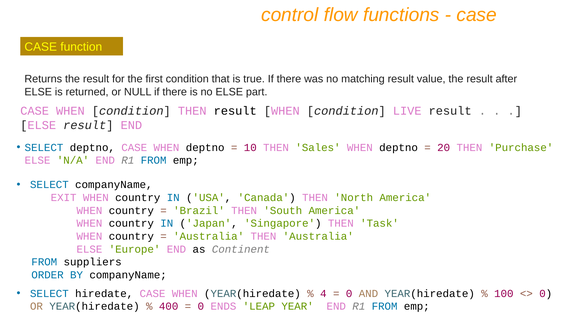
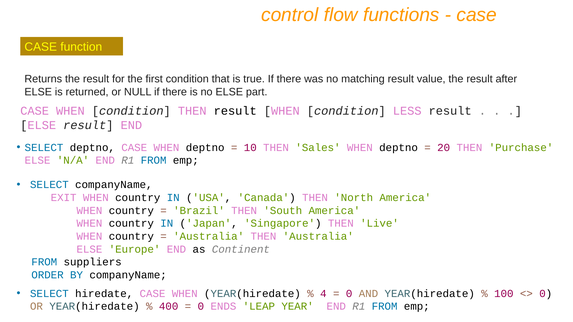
LIVE: LIVE -> LESS (407, 111)
Task: Task -> Live (379, 224)
